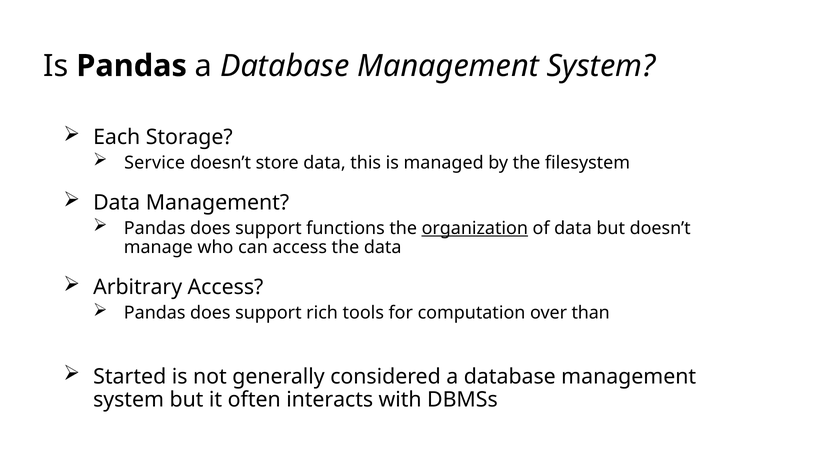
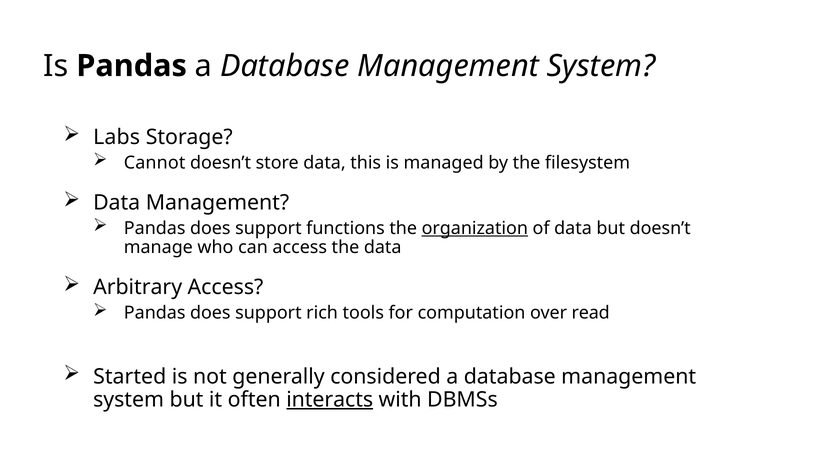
Each: Each -> Labs (117, 137)
Service: Service -> Cannot (155, 163)
than: than -> read (591, 313)
interacts underline: none -> present (330, 399)
